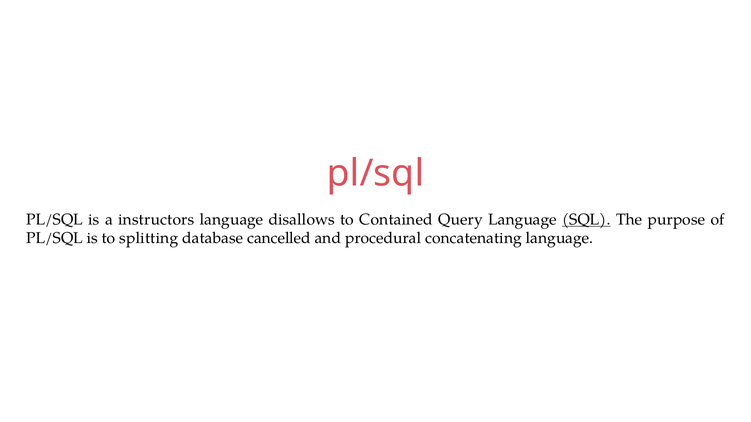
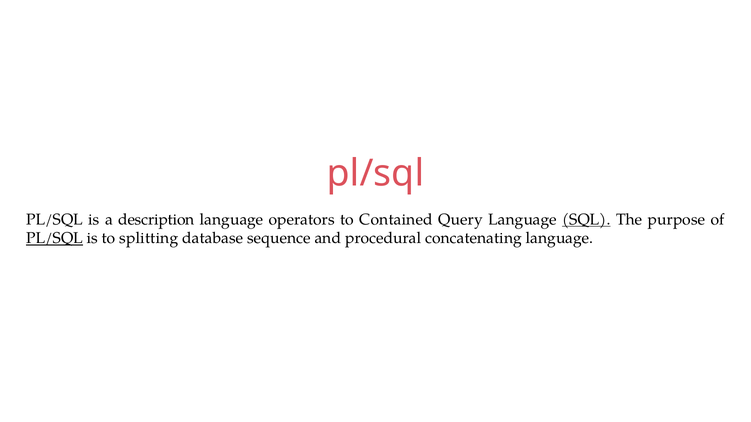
instructors: instructors -> description (156, 220)
disallows: disallows -> operators (302, 220)
PL/SQL underline: none -> present (55, 239)
cancelled: cancelled -> sequence (279, 239)
